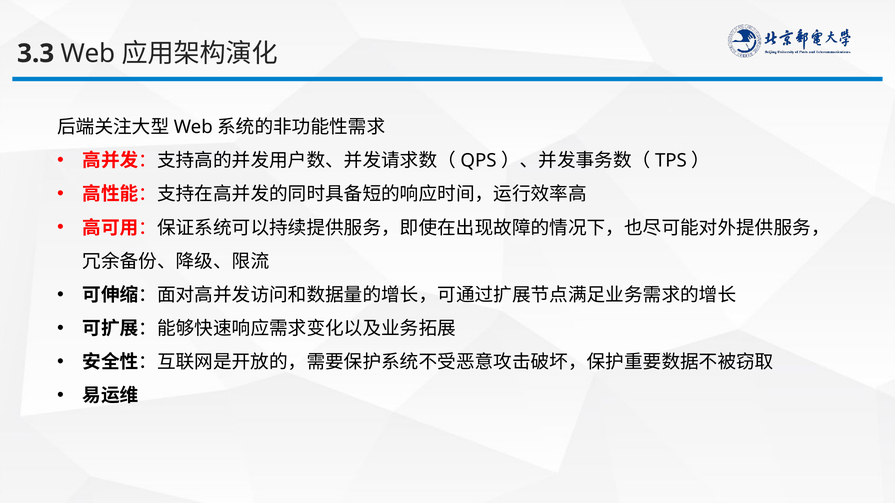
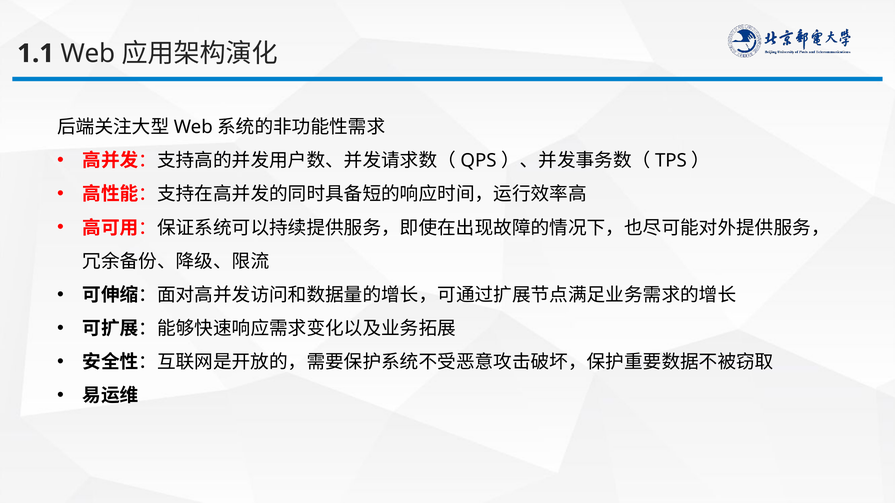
3.3: 3.3 -> 1.1 (36, 54)
